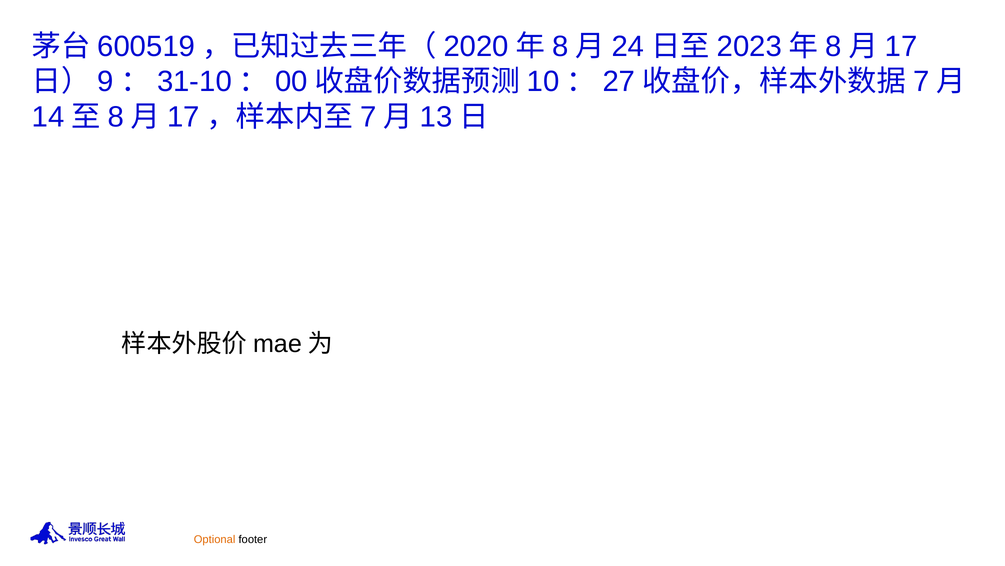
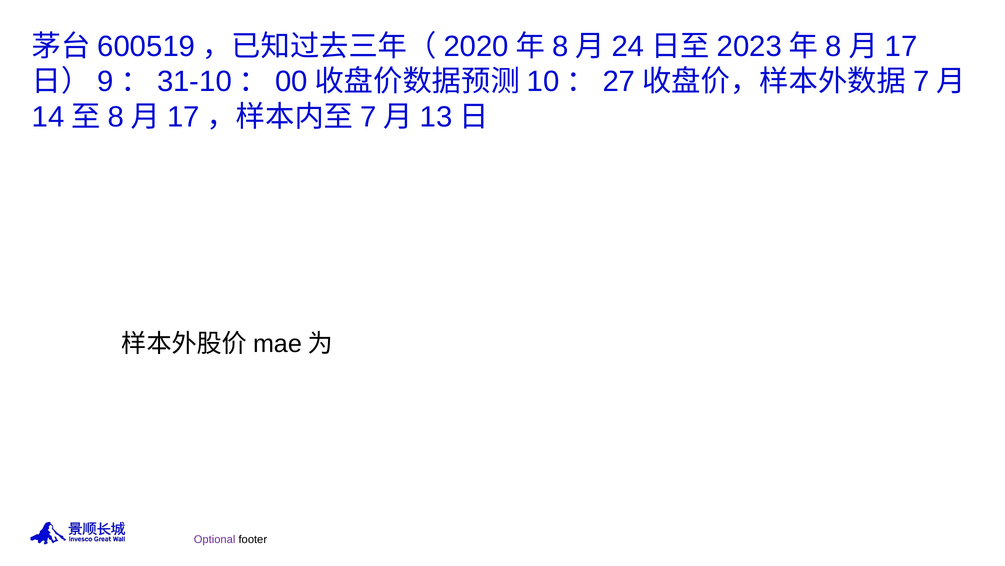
Optional colour: orange -> purple (215, 539)
